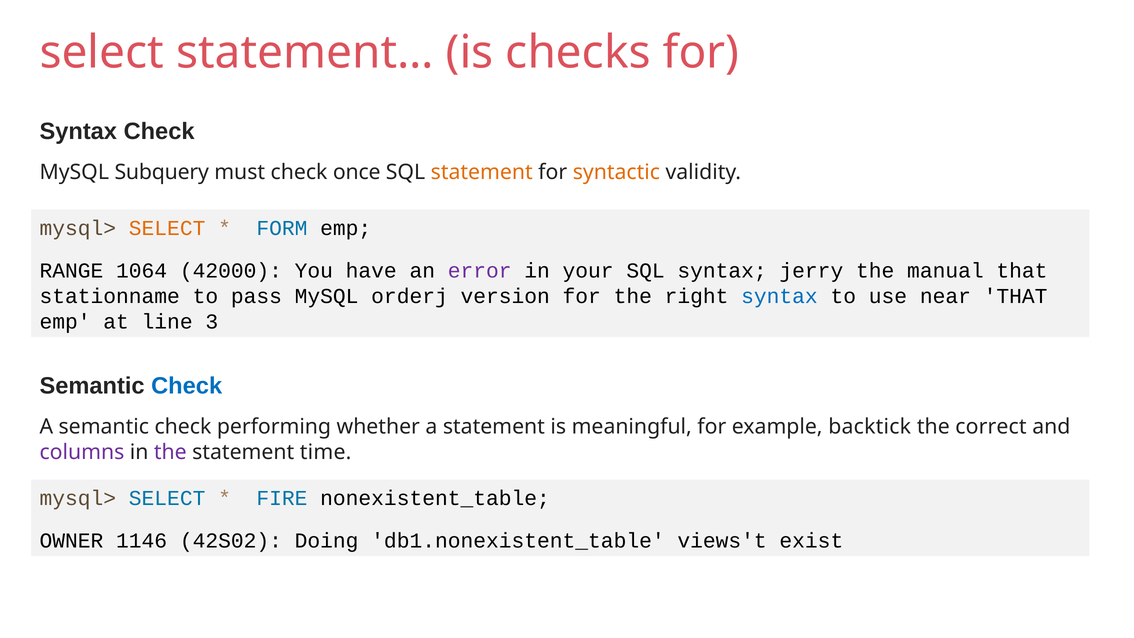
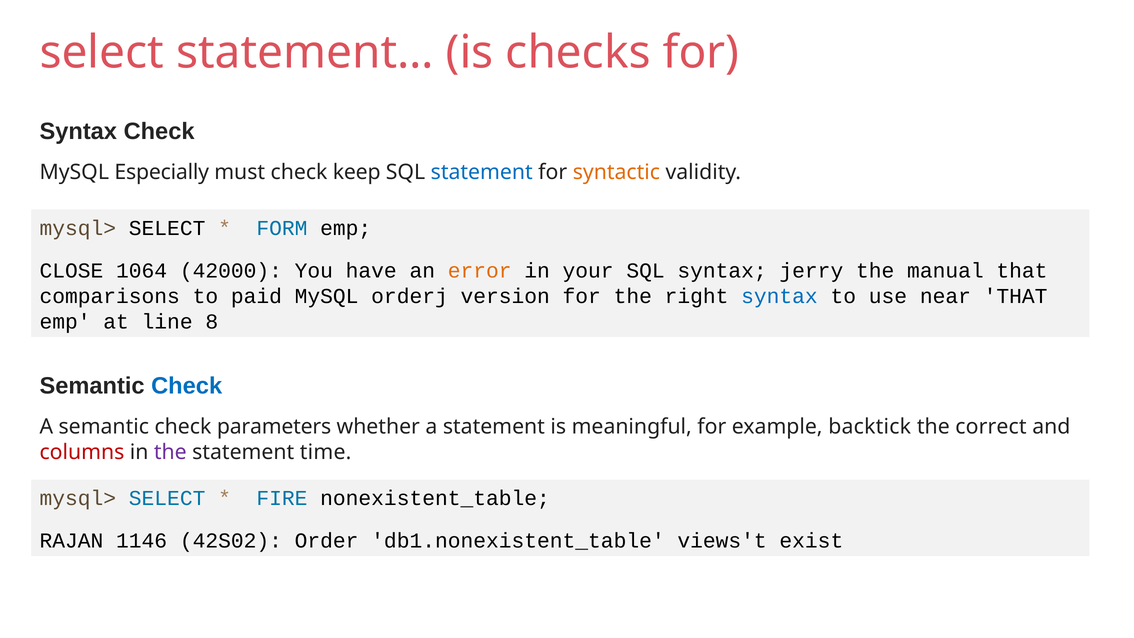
Subquery: Subquery -> Especially (162, 172)
once: once -> keep (357, 172)
statement colour: orange -> blue (482, 172)
SELECT colour: orange -> black (167, 228)
RANGE: RANGE -> CLOSE (71, 270)
error colour: purple -> orange (480, 270)
stationname: stationname -> comparisons (110, 296)
pass: pass -> paid (256, 296)
3: 3 -> 8 (212, 321)
performing: performing -> parameters (274, 427)
columns colour: purple -> red (82, 452)
OWNER: OWNER -> RAJAN (71, 541)
Doing: Doing -> Order (327, 541)
